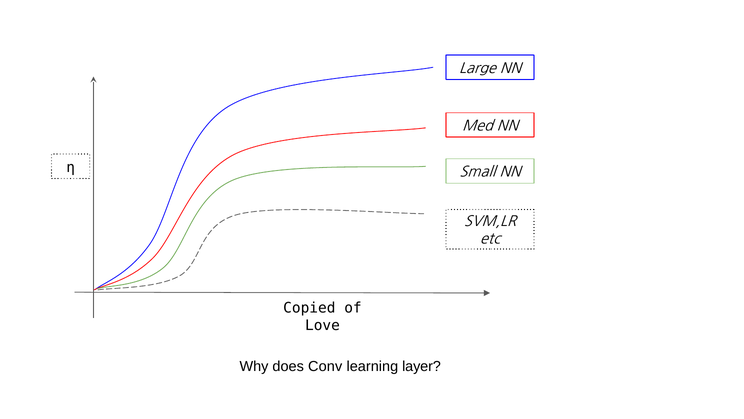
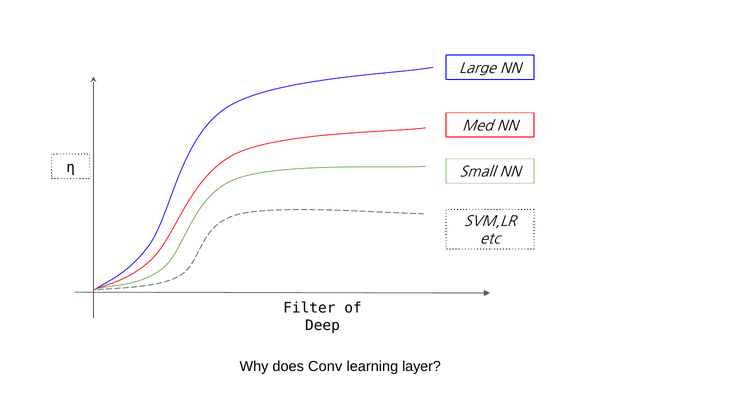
Copied: Copied -> Filter (309, 308)
Love: Love -> Deep (322, 325)
